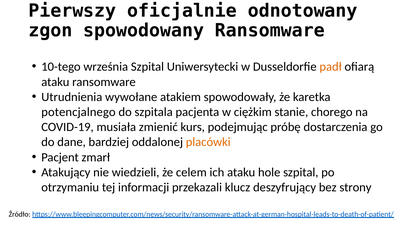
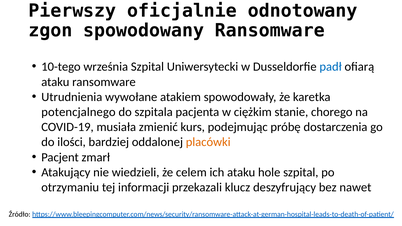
padł colour: orange -> blue (331, 67)
dane: dane -> ilości (72, 142)
strony: strony -> nawet (355, 187)
